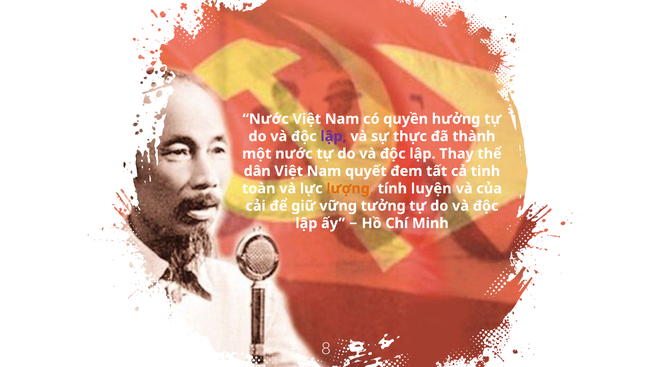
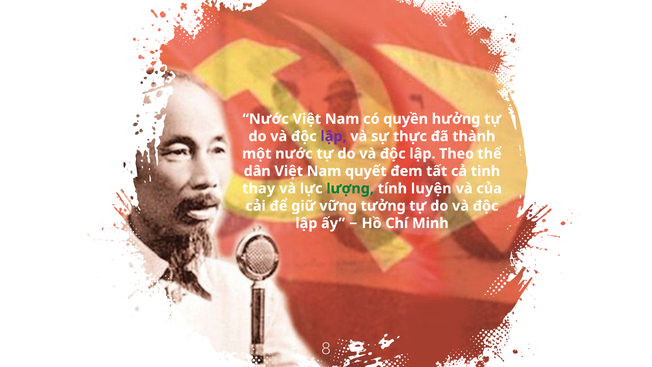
Thay: Thay -> Theo (457, 154)
toàn: toàn -> thay (259, 188)
lượng colour: orange -> green (350, 188)
